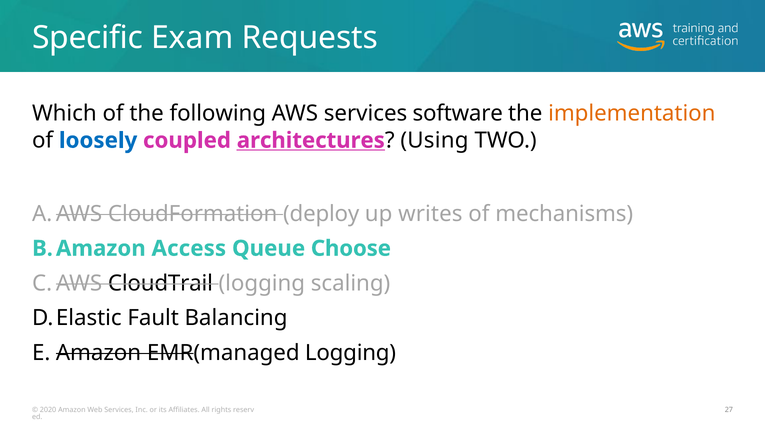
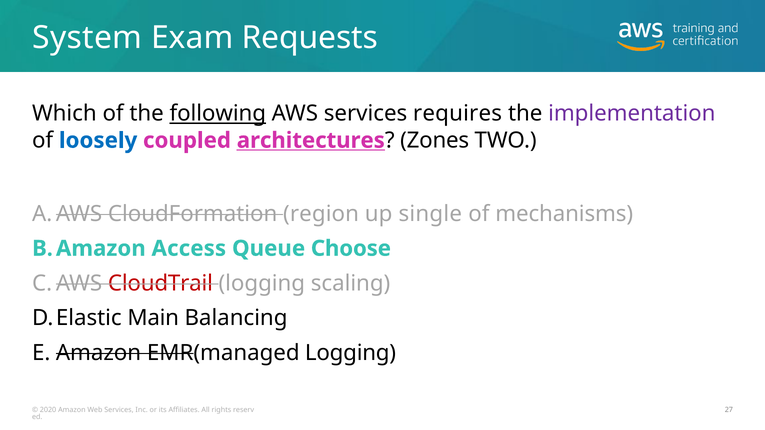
Specific: Specific -> System (87, 38)
following underline: none -> present (218, 114)
software: software -> requires (458, 114)
implementation colour: orange -> purple (632, 114)
Using: Using -> Zones (435, 140)
deploy: deploy -> region (321, 214)
writes: writes -> single (430, 214)
CloudTrail colour: black -> red (160, 283)
Fault: Fault -> Main (153, 318)
